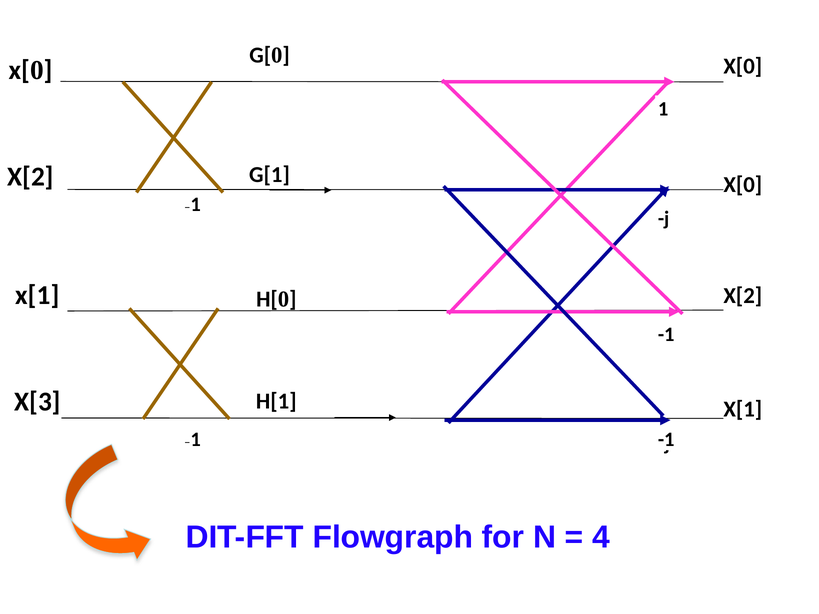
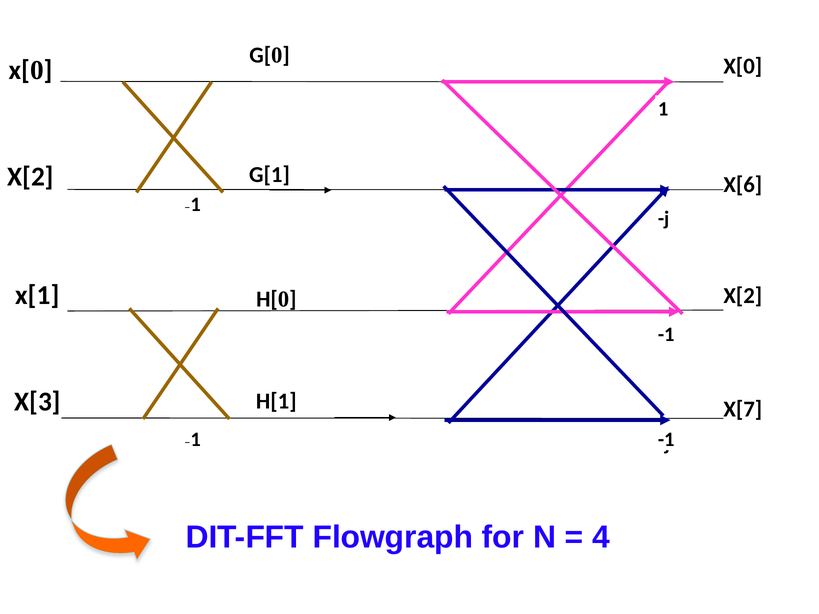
X[0: X[0 -> X[6 (743, 185)
X[1: X[1 -> X[7 (743, 410)
